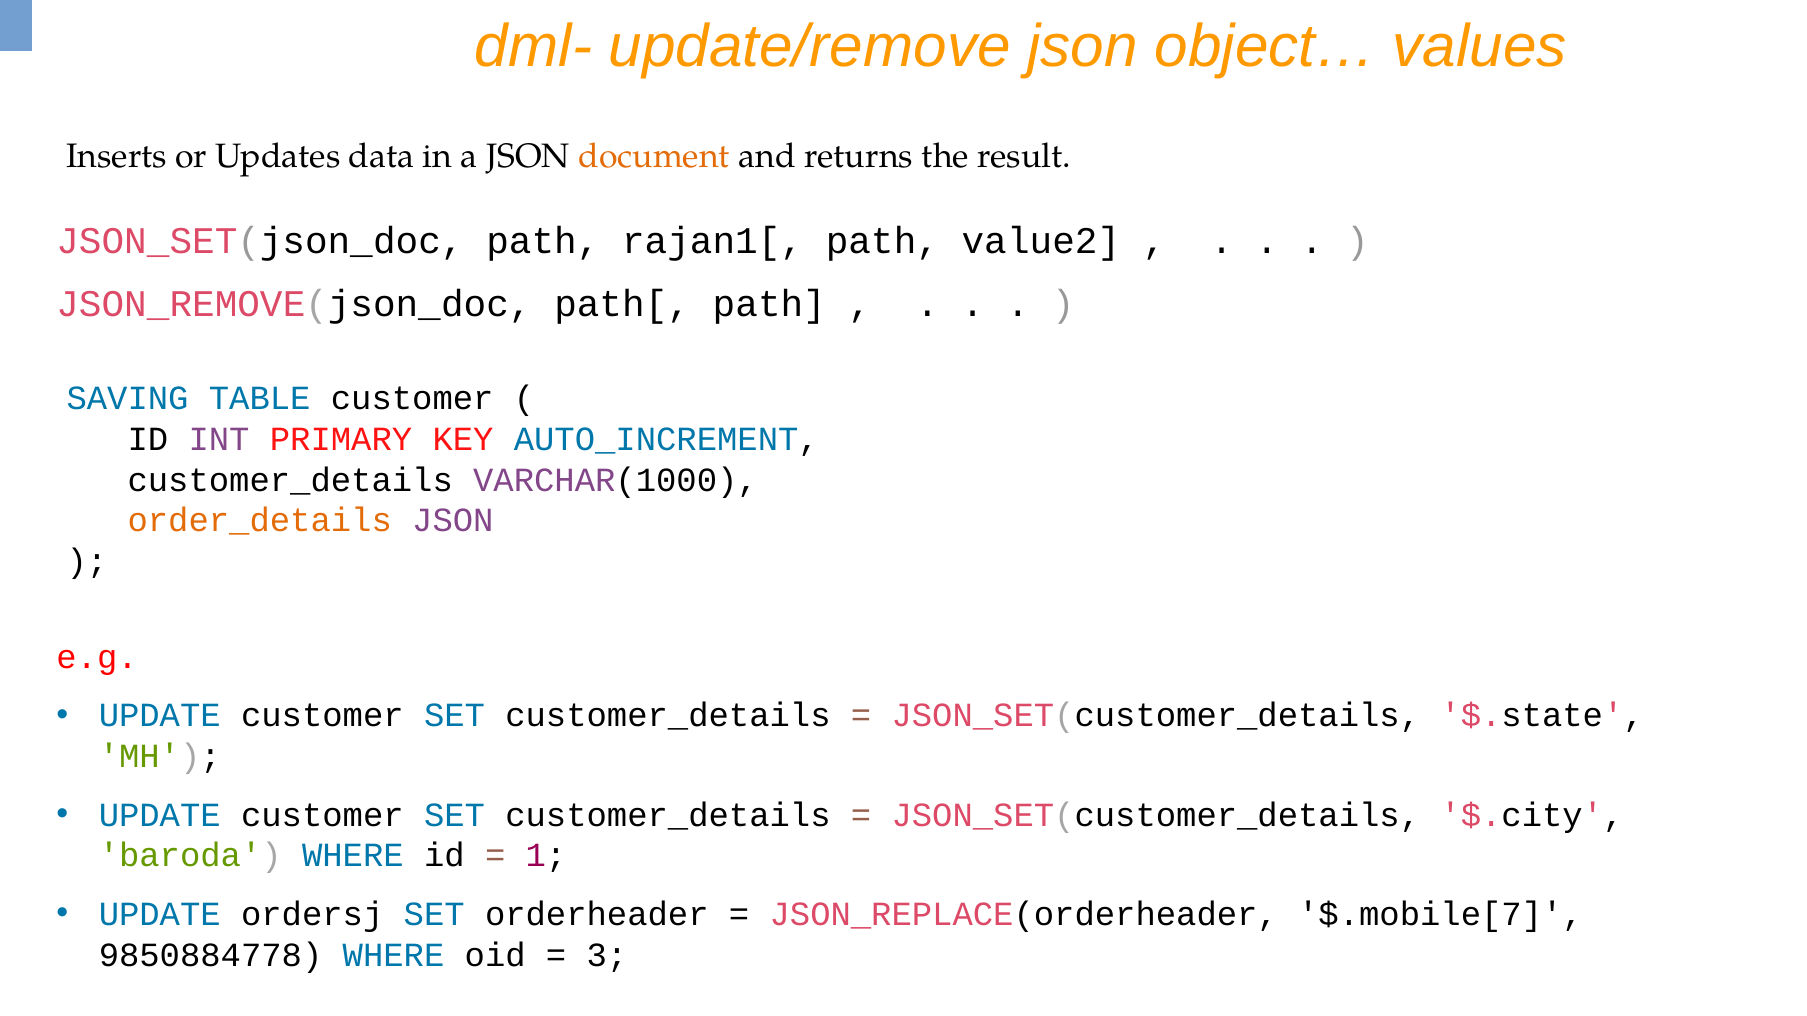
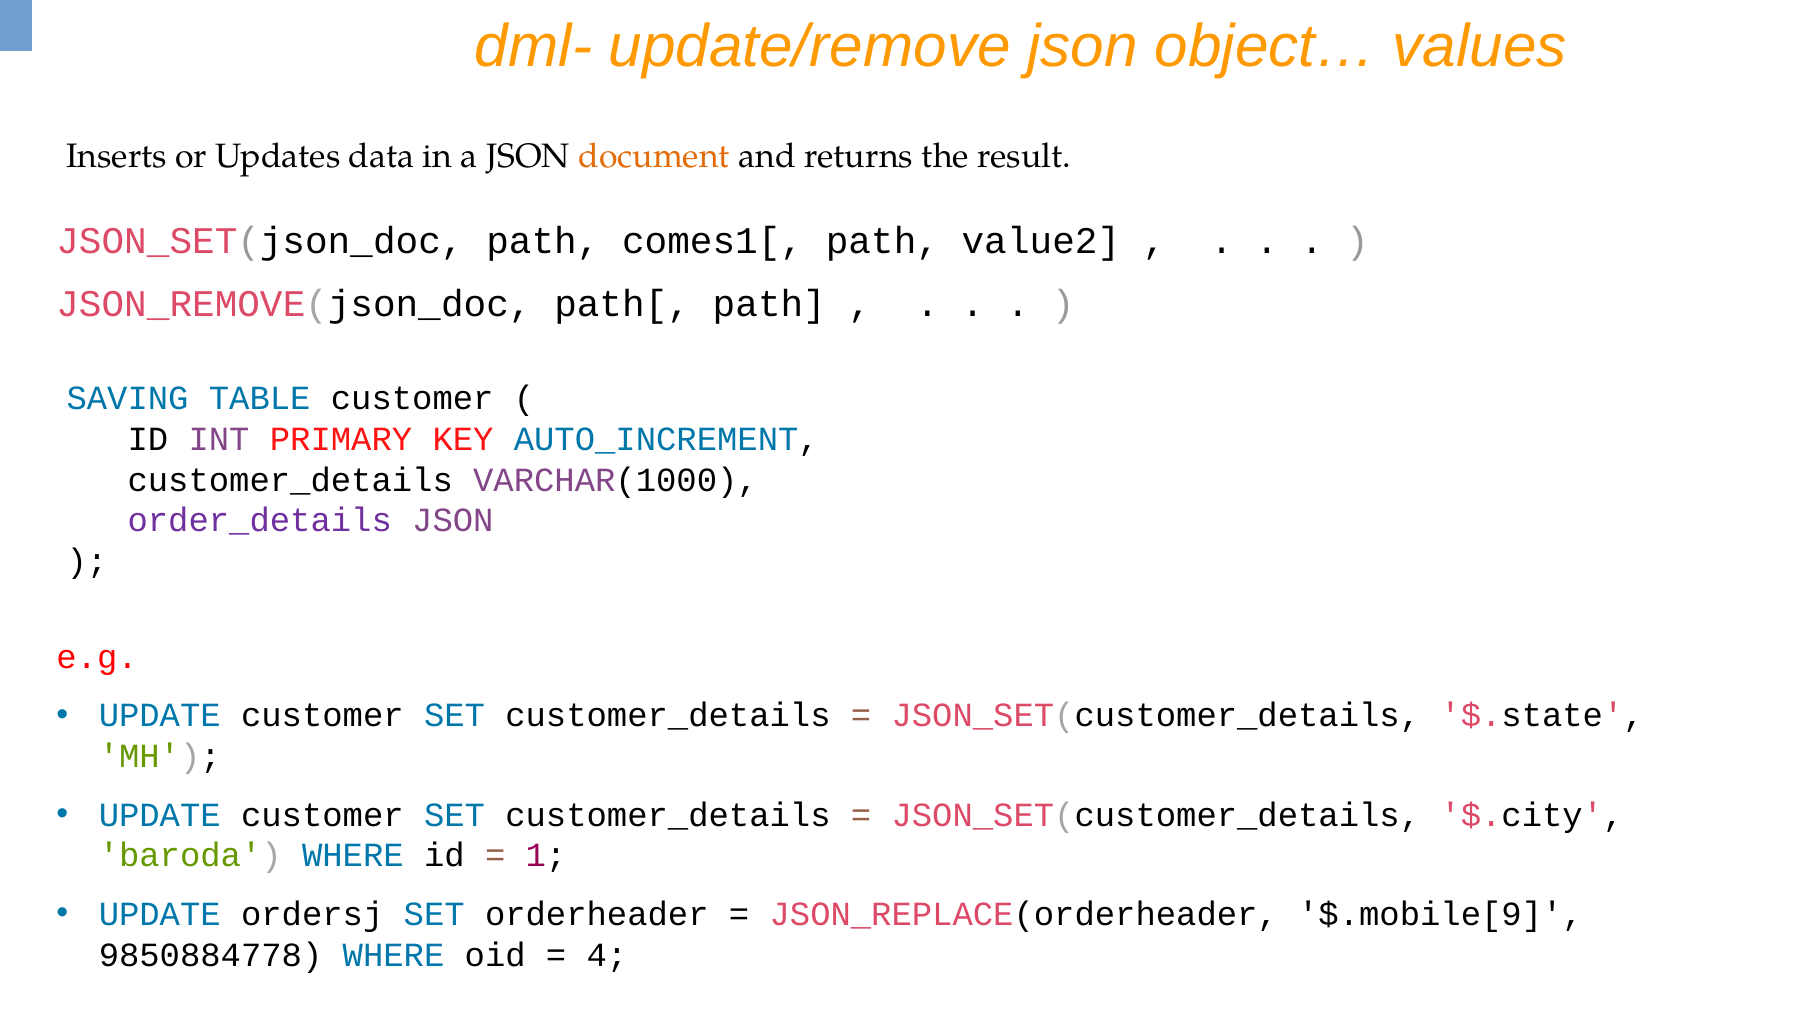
rajan1[: rajan1[ -> comes1[ (713, 241)
order_details colour: orange -> purple (260, 521)
$.mobile[7: $.mobile[7 -> $.mobile[9 (1440, 915)
3: 3 -> 4 (607, 955)
